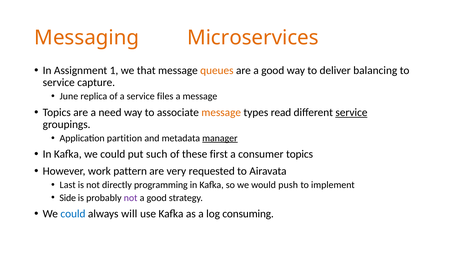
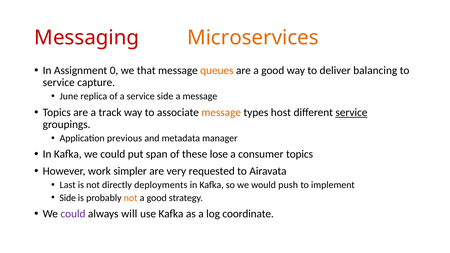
Messaging colour: orange -> red (87, 38)
1: 1 -> 0 (114, 70)
service files: files -> side (165, 96)
need: need -> track (110, 112)
read: read -> host (281, 112)
partition: partition -> previous (124, 138)
manager underline: present -> none (220, 138)
such: such -> span (157, 154)
first: first -> lose (219, 154)
pattern: pattern -> simpler (130, 171)
programming: programming -> deployments (161, 185)
not colour: purple -> orange (131, 198)
could colour: blue -> purple (73, 214)
consuming: consuming -> coordinate (248, 214)
